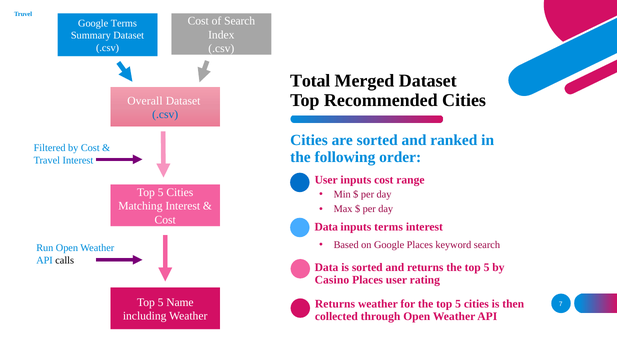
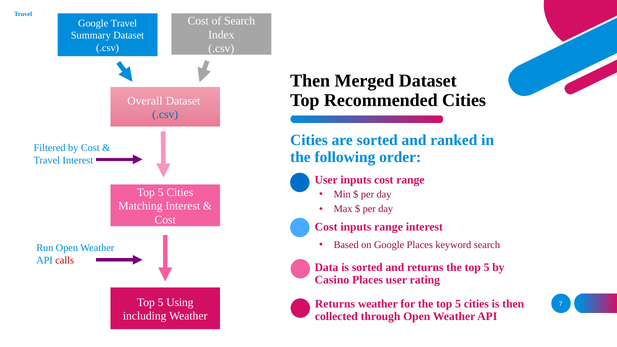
Google Terms: Terms -> Travel (124, 23)
Total: Total -> Then (310, 81)
Data: Data -> Cost (326, 227)
inputs terms: terms -> range (389, 227)
calls colour: black -> red (65, 260)
Name: Name -> Using (180, 302)
